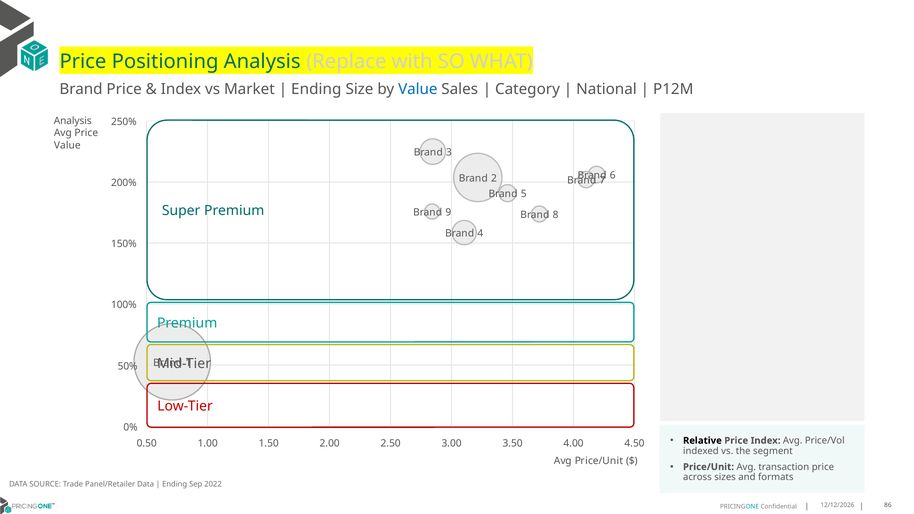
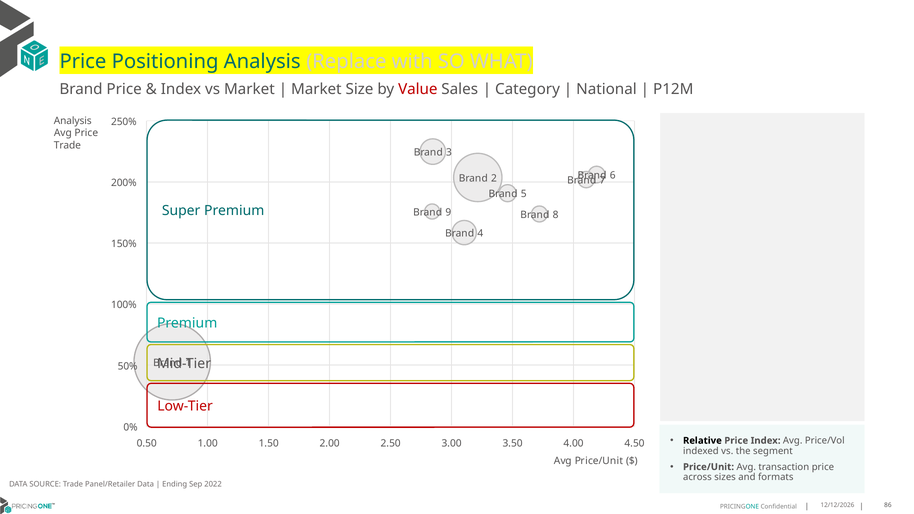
Ending: Ending -> Market (316, 89)
Value colour: blue -> red (418, 89)
Value: Value -> Trade (67, 145)
